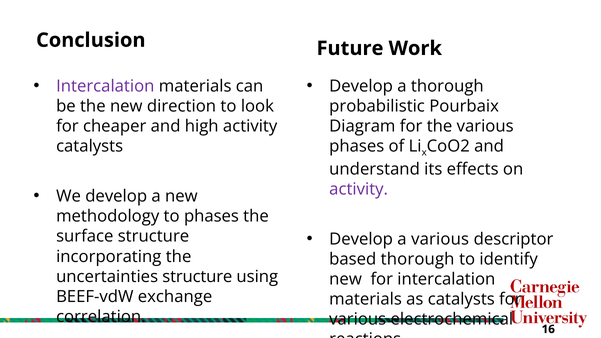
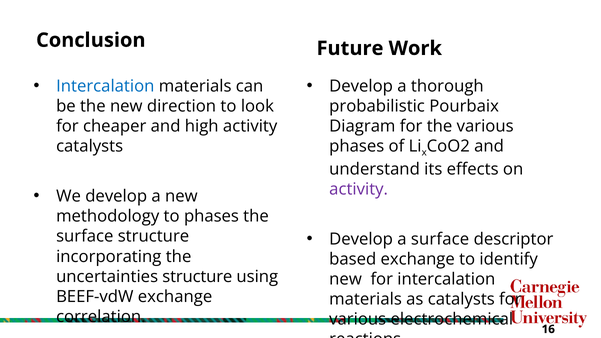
Intercalation colour: purple -> blue (105, 86)
a various: various -> surface (440, 239)
based thorough: thorough -> exchange (418, 259)
